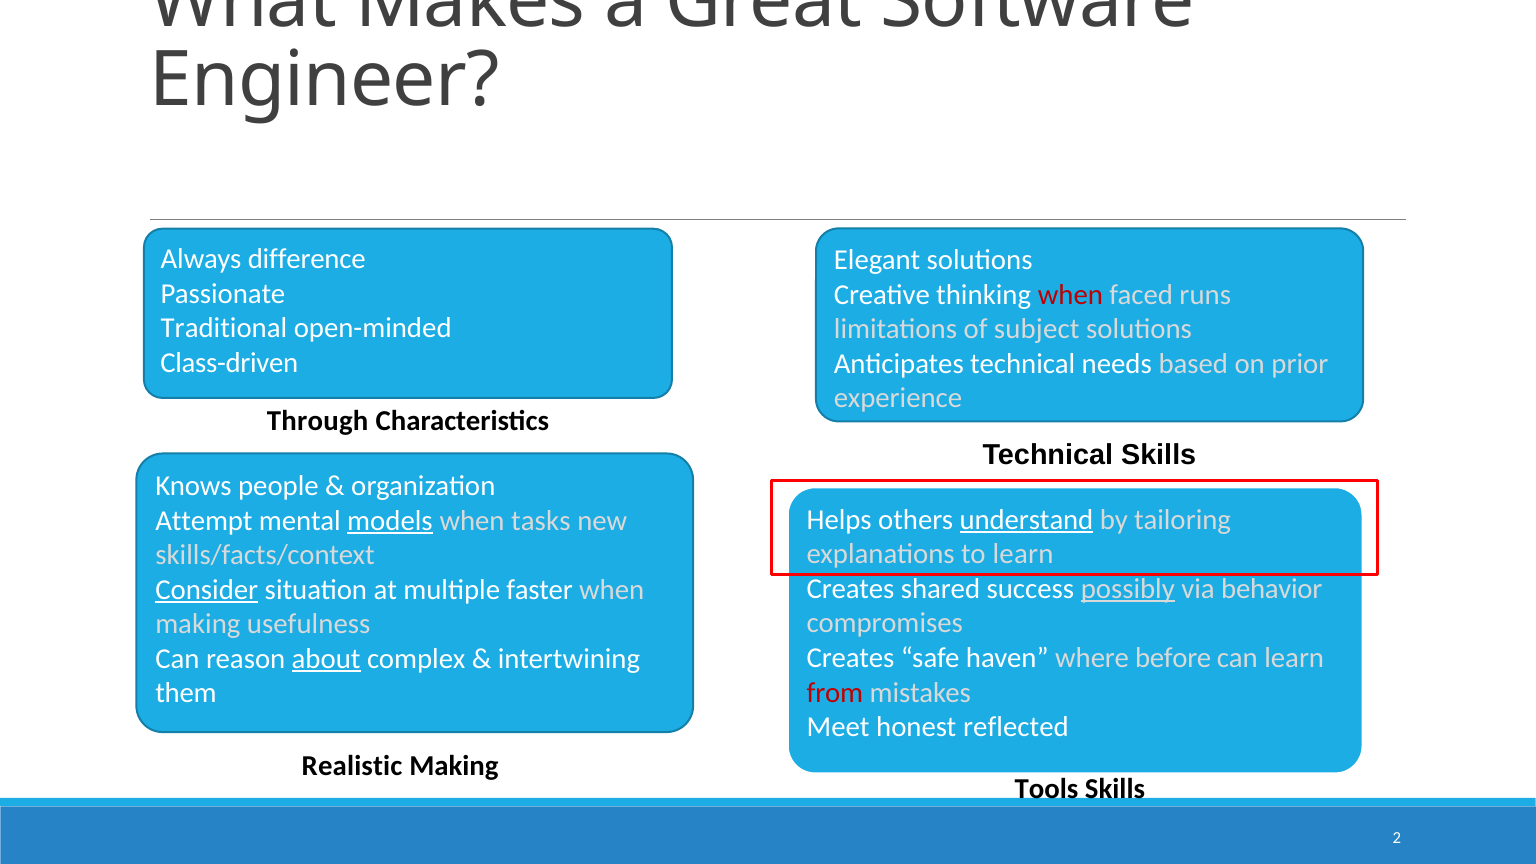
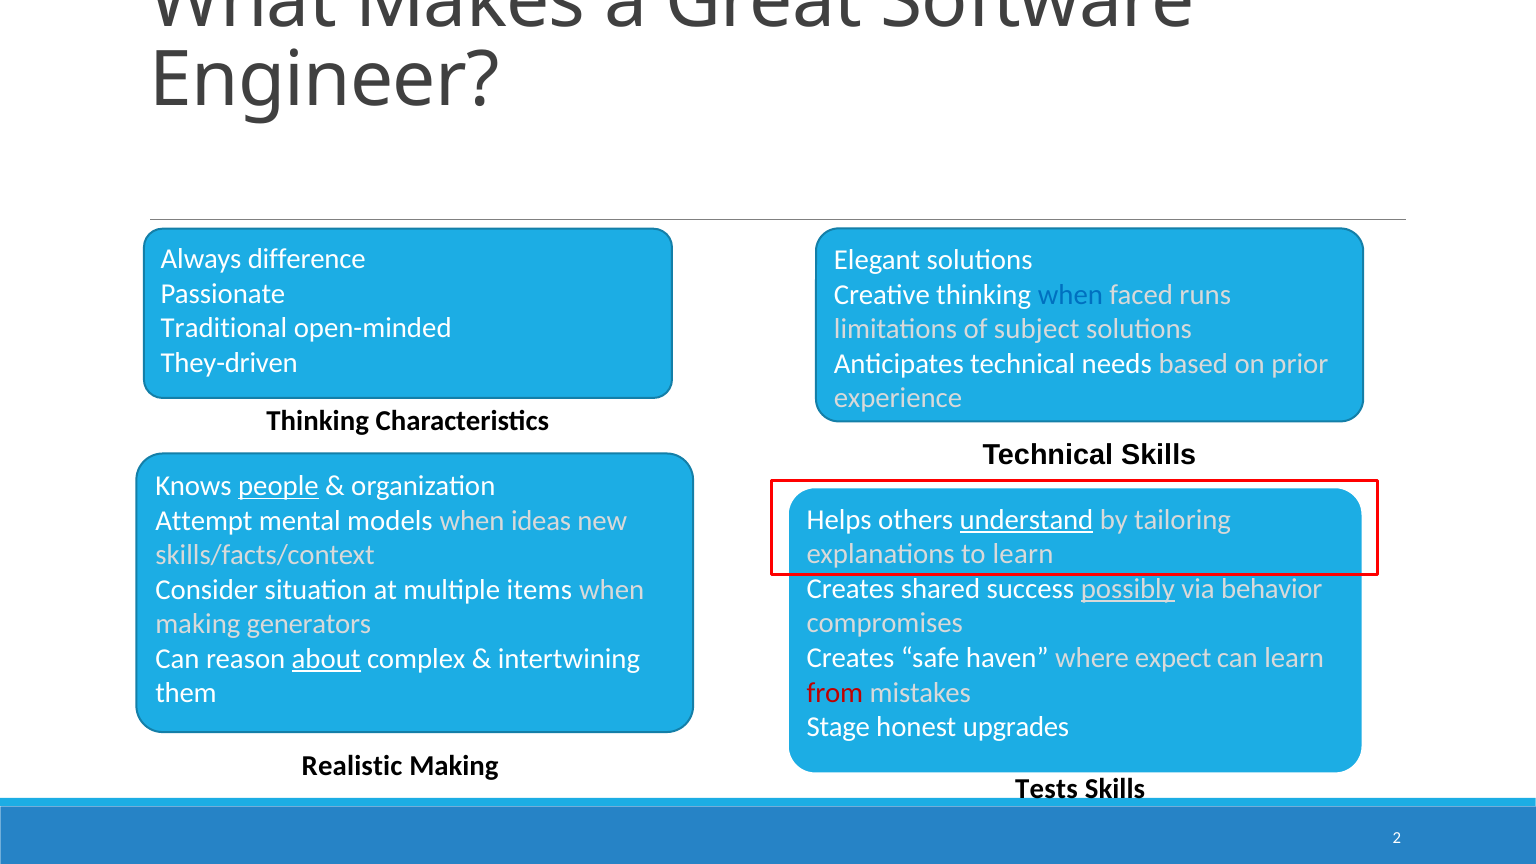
when colour: red -> blue (1070, 295)
Class-driven: Class-driven -> They-driven (229, 363)
Through: Through -> Thinking (318, 421)
people underline: none -> present (278, 486)
models underline: present -> none (390, 521)
tasks: tasks -> ideas (541, 521)
Consider underline: present -> none (207, 590)
faster: faster -> items (539, 590)
usefulness: usefulness -> generators (309, 624)
before: before -> expect (1173, 658)
Meet: Meet -> Stage (838, 727)
reflected: reflected -> upgrades (1016, 727)
Tools: Tools -> Tests (1046, 789)
